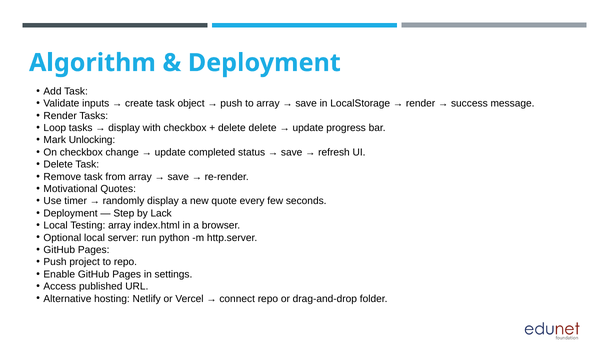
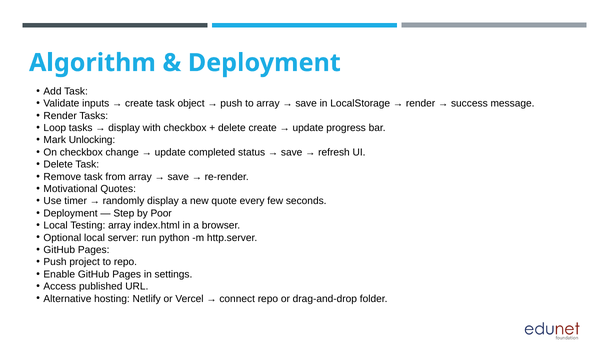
delete delete: delete -> create (263, 128)
Lack: Lack -> Poor (161, 213)
